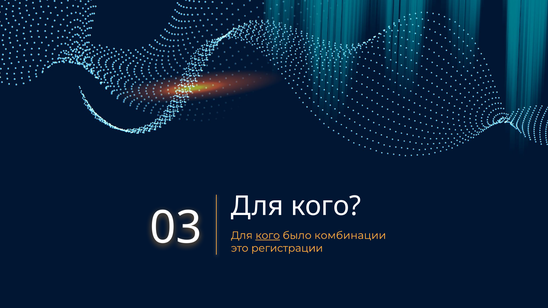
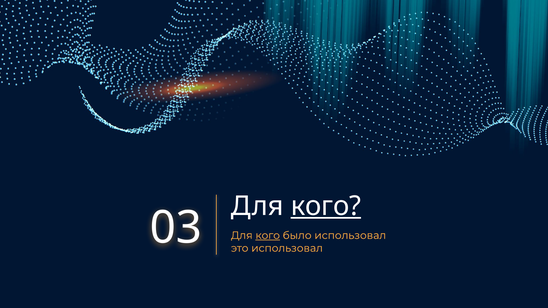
кого underline: none -> present (326, 206)
было комбинации: комбинации -> использовал (350, 236)
это регистрации: регистрации -> использовал (287, 248)
